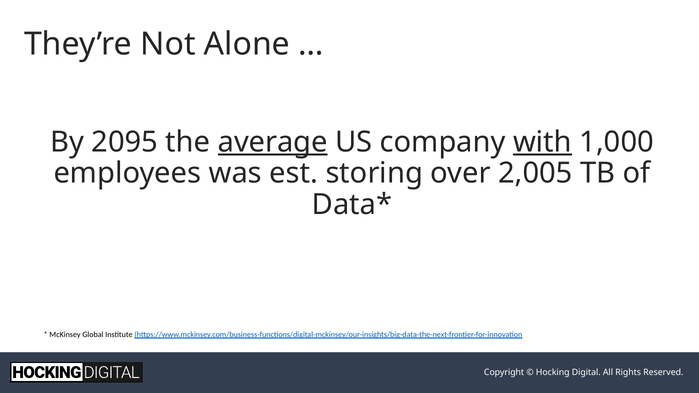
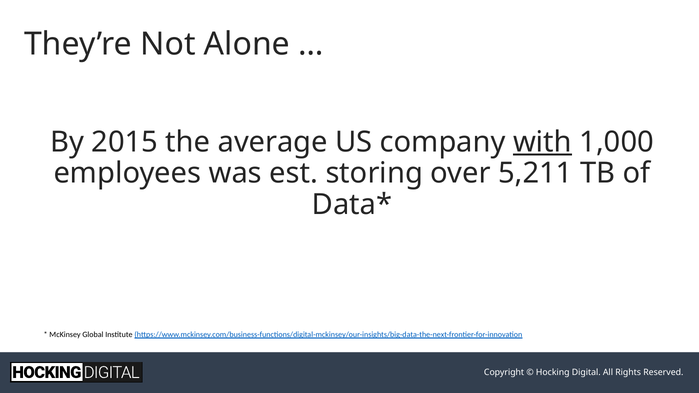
2095: 2095 -> 2015 (125, 142)
average underline: present -> none (273, 142)
2,005: 2,005 -> 5,211 (535, 173)
